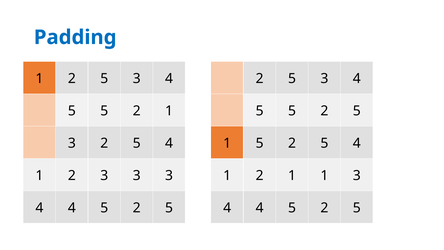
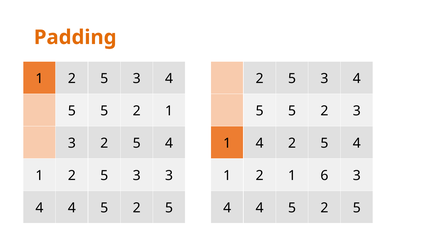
Padding colour: blue -> orange (75, 37)
5 5 2 5: 5 -> 3 (357, 111)
1 5: 5 -> 4 (260, 143)
3: 3 -> 5 (104, 175)
1 1: 1 -> 6 (324, 175)
